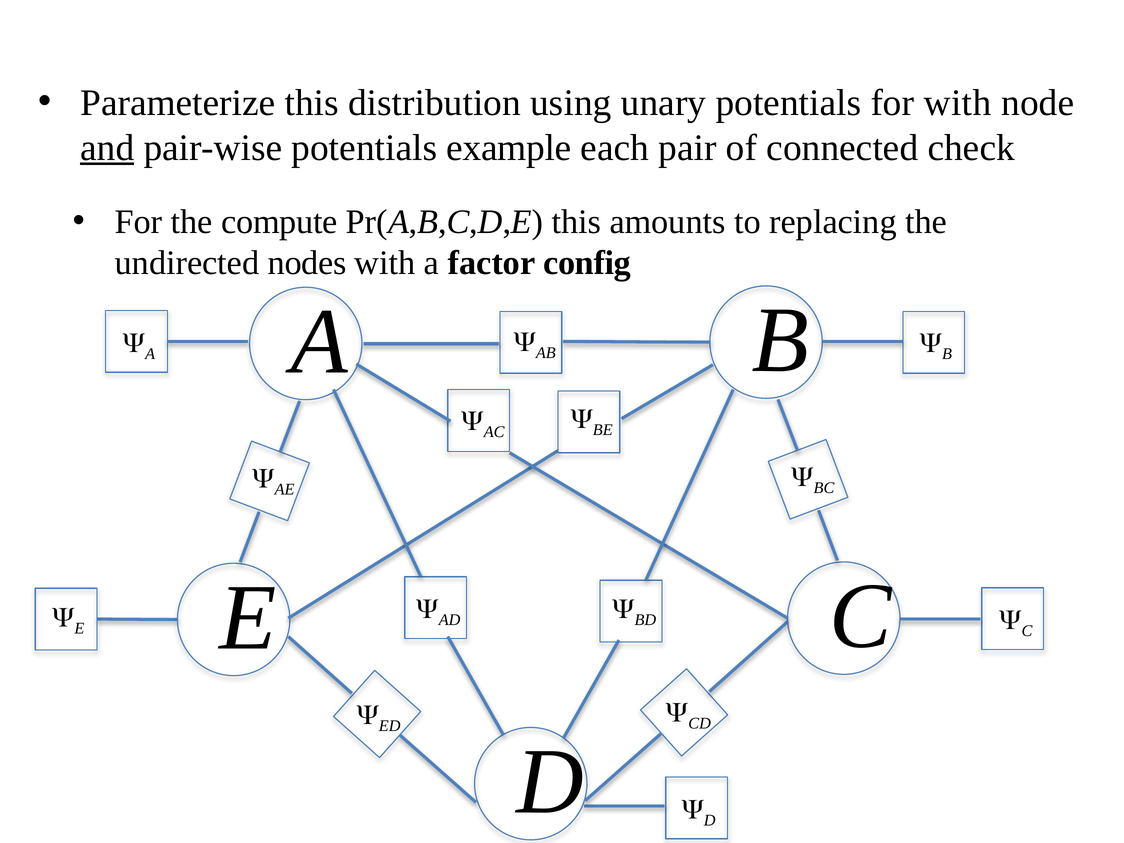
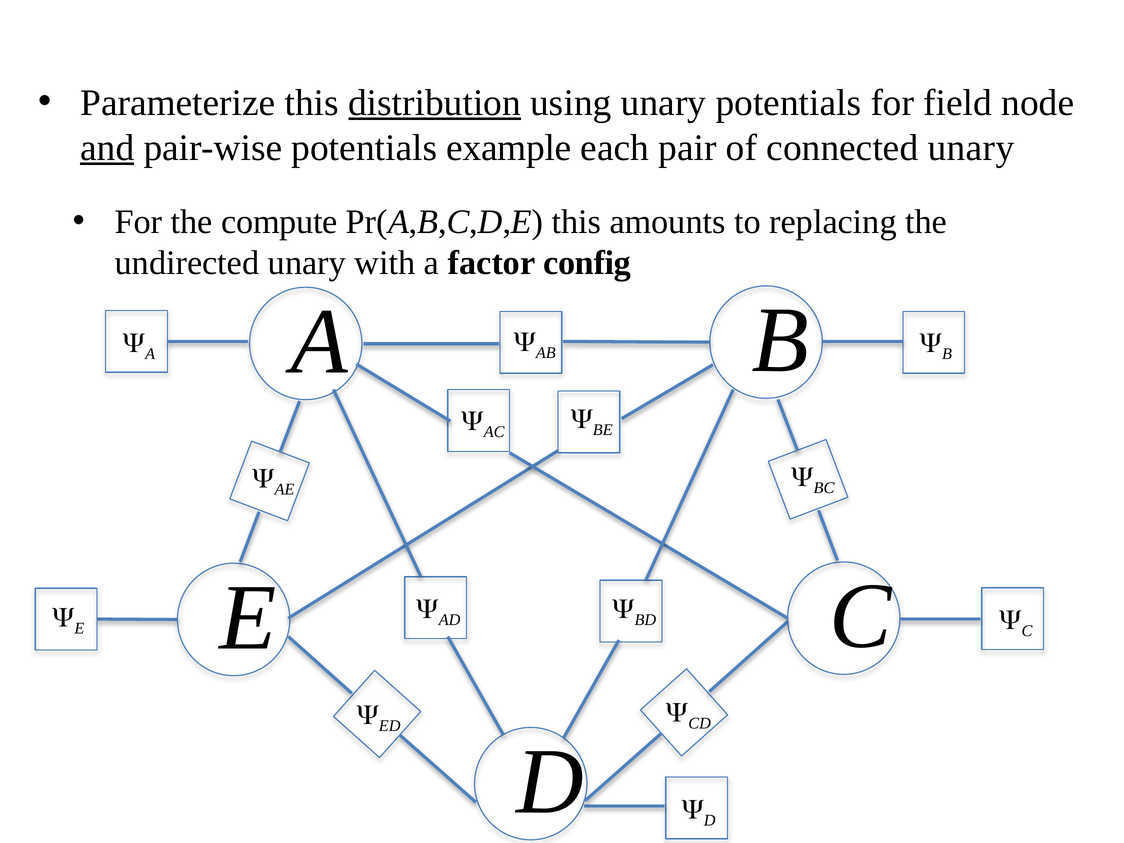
distribution underline: none -> present (435, 103)
for with: with -> field (958, 103)
connected check: check -> unary (971, 148)
undirected nodes: nodes -> unary (307, 263)
